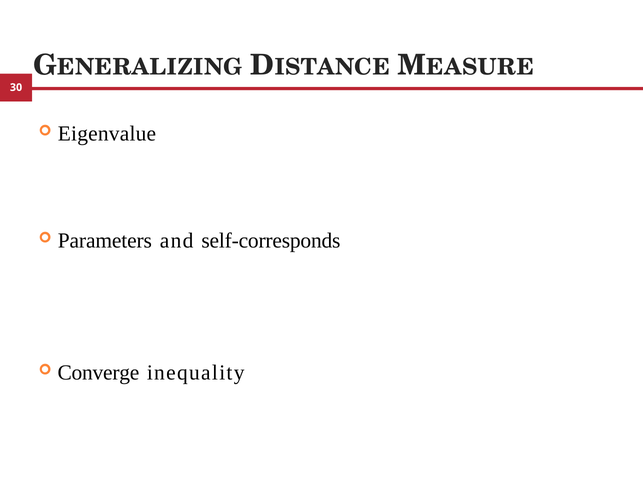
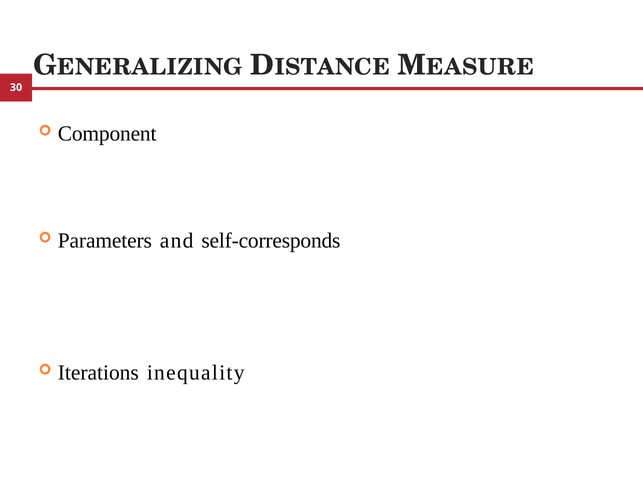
Eigenvalue: Eigenvalue -> Component (107, 134)
Converge: Converge -> Iterations (98, 372)
